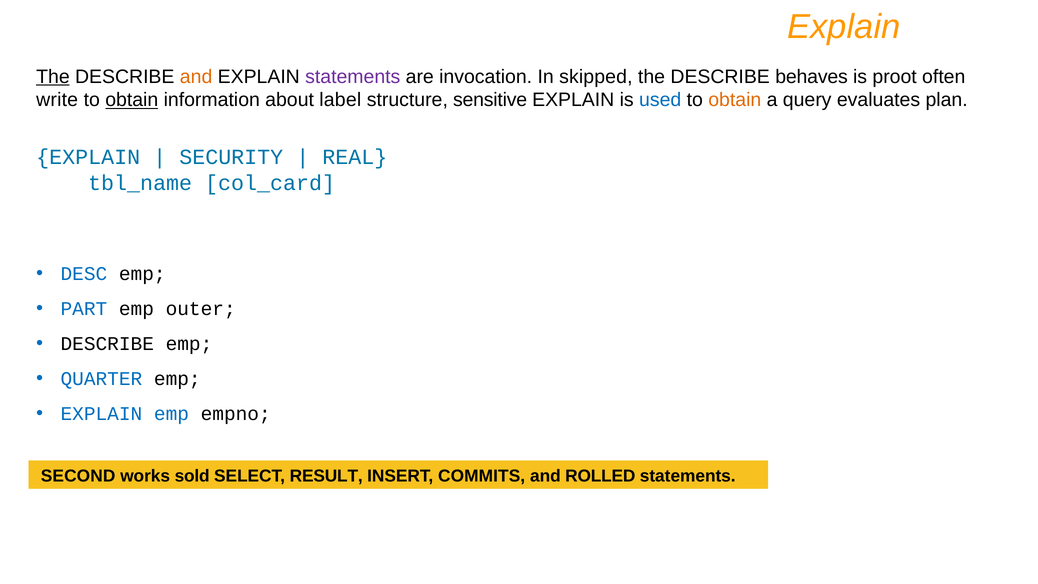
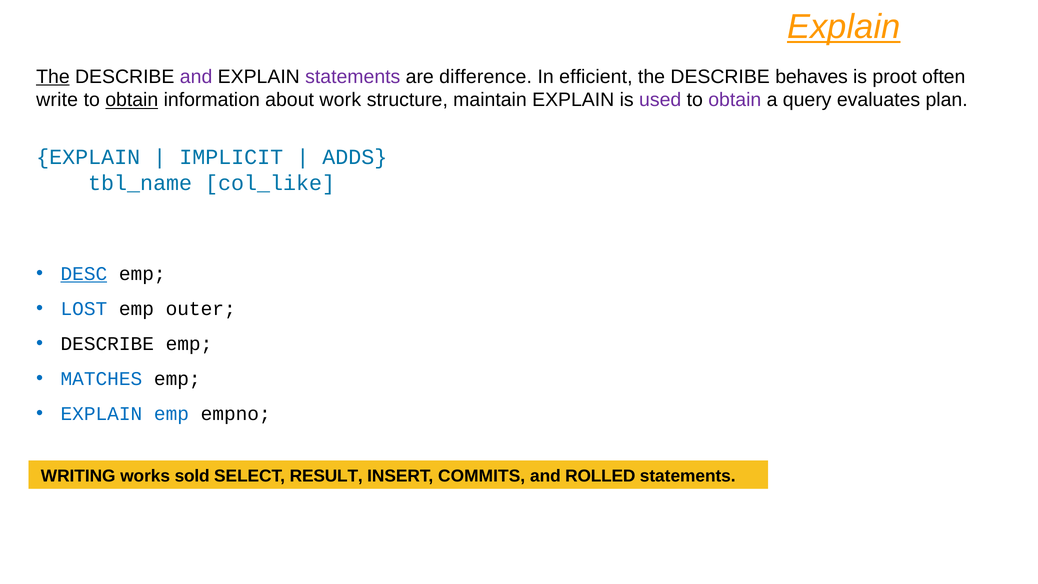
Explain underline: none -> present (844, 27)
and colour: orange -> purple (196, 77)
invocation: invocation -> difference (486, 77)
skipped: skipped -> efficient (596, 77)
label: label -> work (340, 100)
sensitive: sensitive -> maintain (490, 100)
used colour: blue -> purple (660, 100)
obtain colour: orange -> purple (735, 100)
SECURITY: SECURITY -> IMPLICIT (231, 157)
REAL: REAL -> ADDS (355, 157)
col_card: col_card -> col_like (270, 183)
DESC underline: none -> present (84, 274)
PART: PART -> LOST (84, 309)
QUARTER: QUARTER -> MATCHES (101, 379)
SECOND: SECOND -> WRITING (78, 476)
